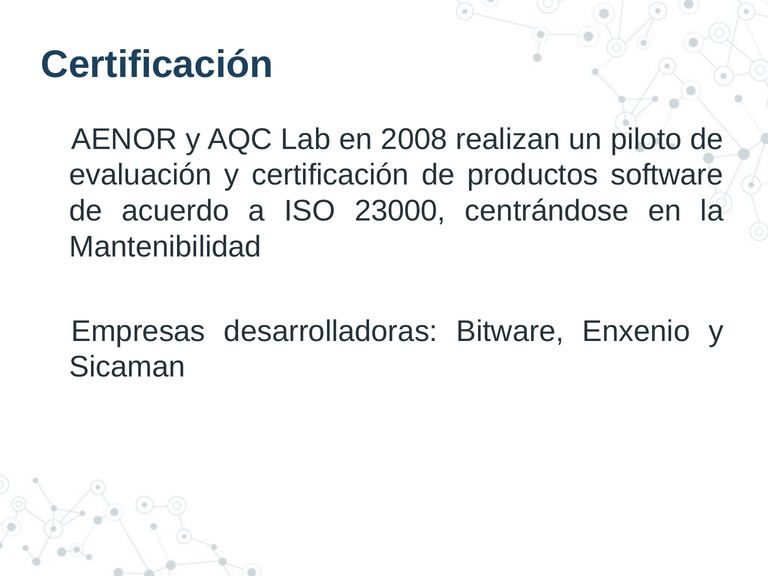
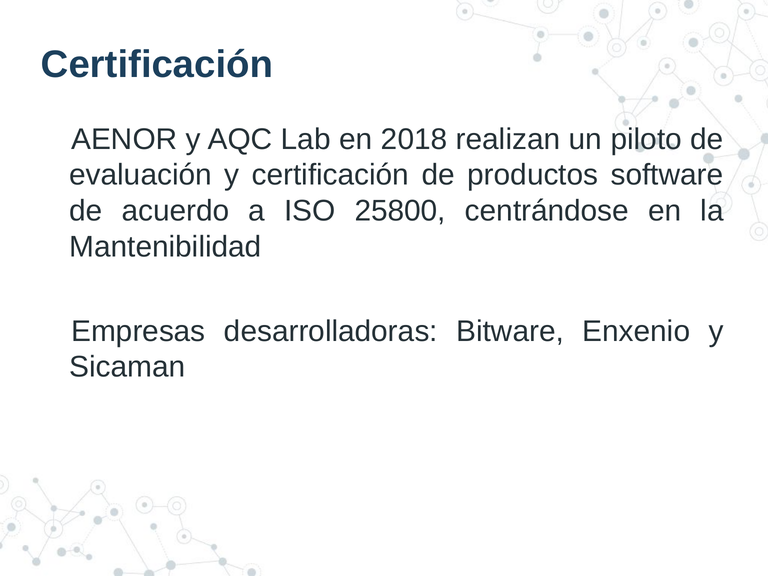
2008: 2008 -> 2018 (414, 139)
23000: 23000 -> 25800 (400, 211)
